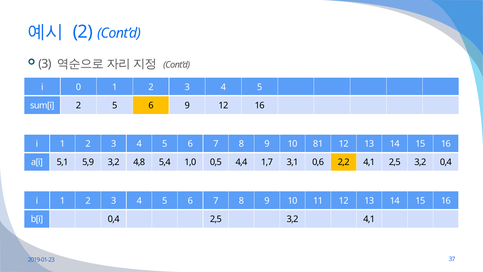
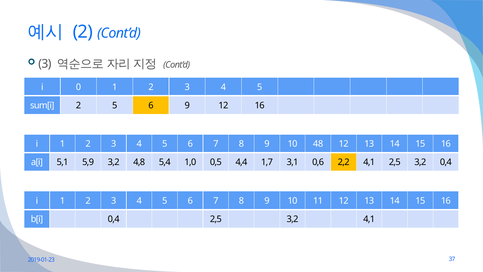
81: 81 -> 48 (318, 144)
